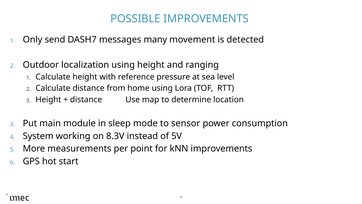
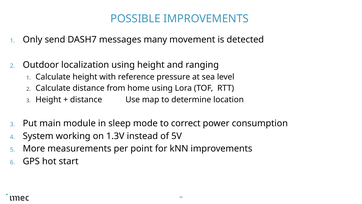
sensor: sensor -> correct (186, 123)
8.3V: 8.3V -> 1.3V (115, 136)
